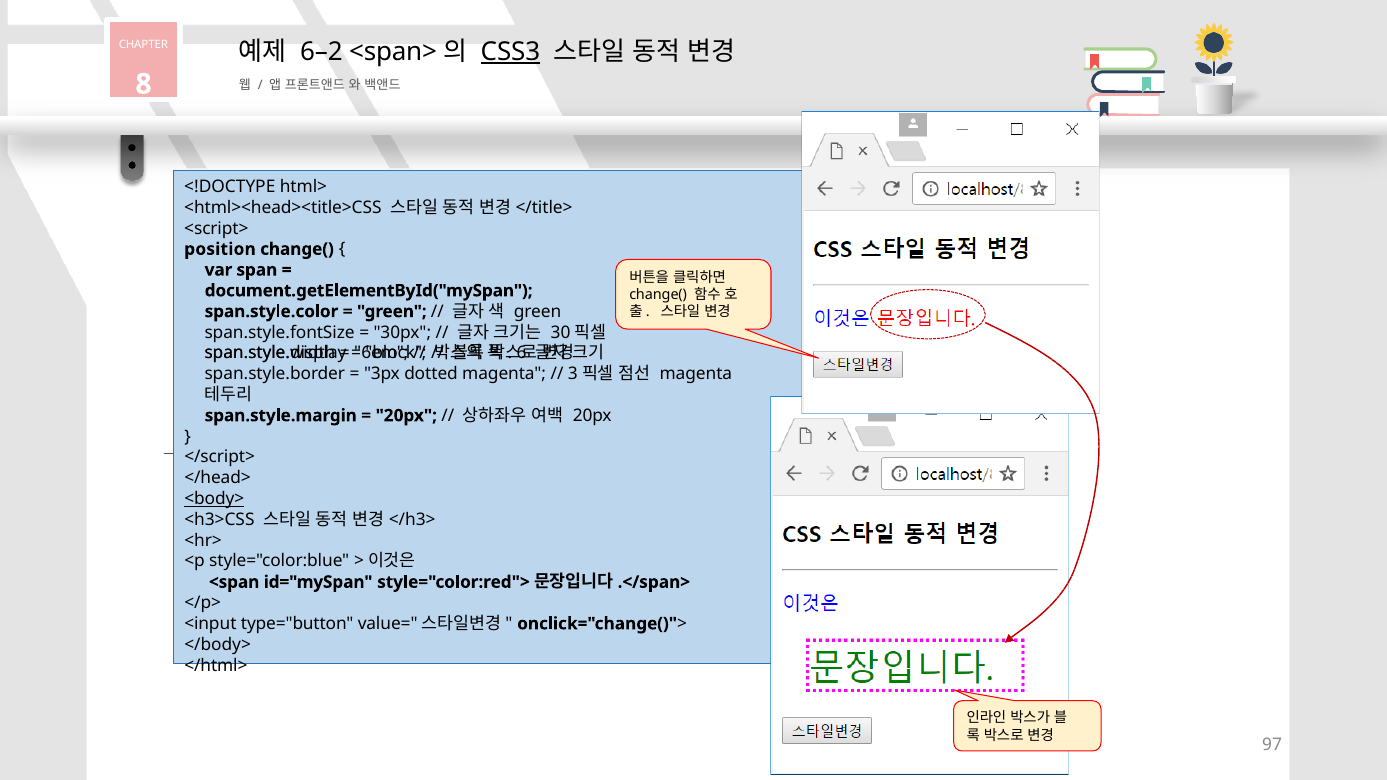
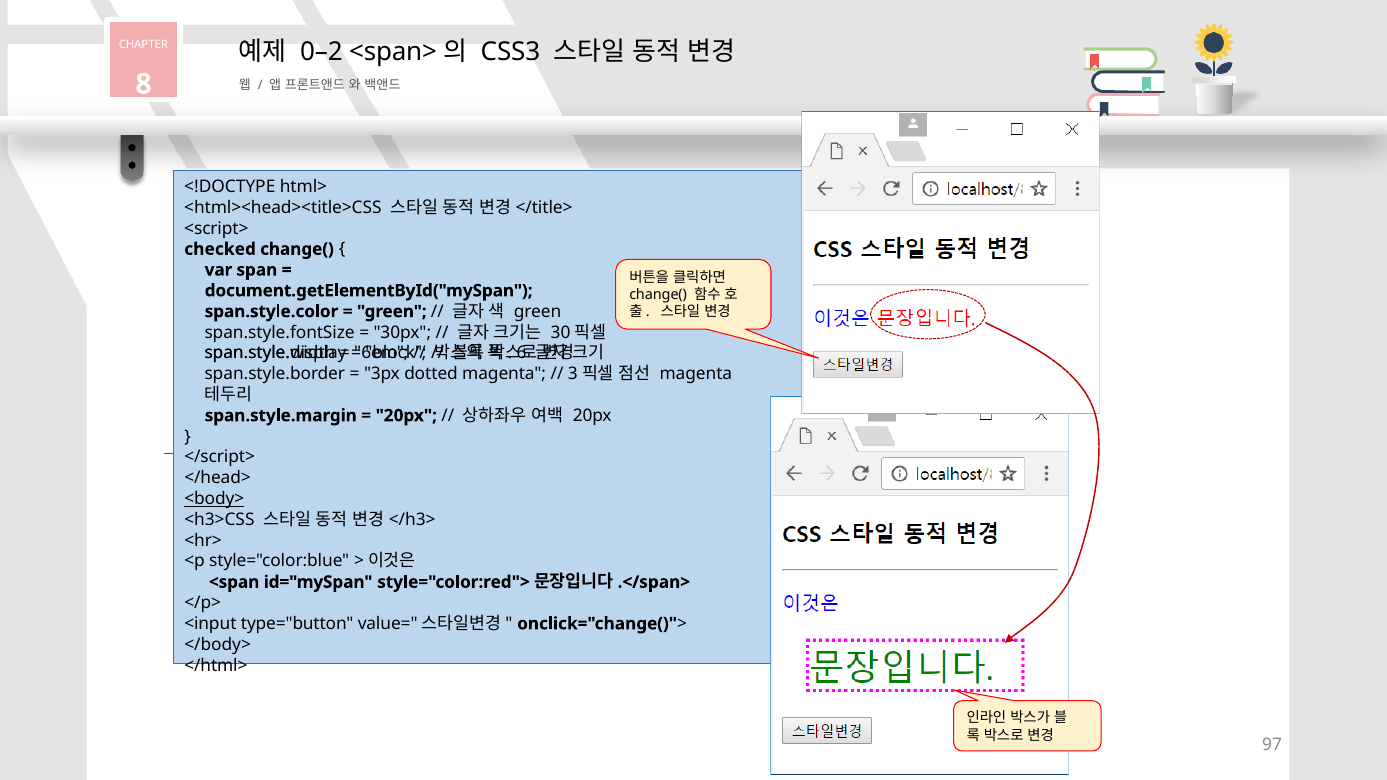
6–2: 6–2 -> 0–2 (321, 52)
CSS3 underline: present -> none (510, 52)
position: position -> checked (220, 249)
